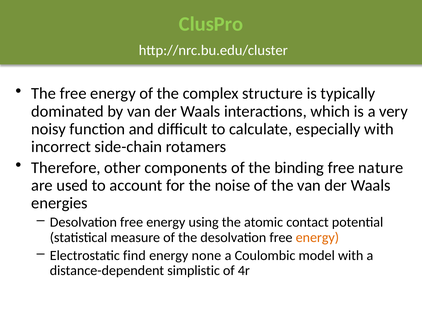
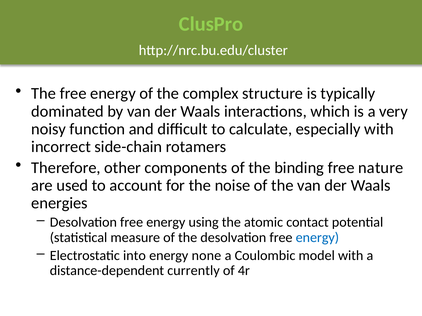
energy colour: orange -> blue (317, 238)
find: find -> into (134, 256)
simplistic: simplistic -> currently (193, 271)
